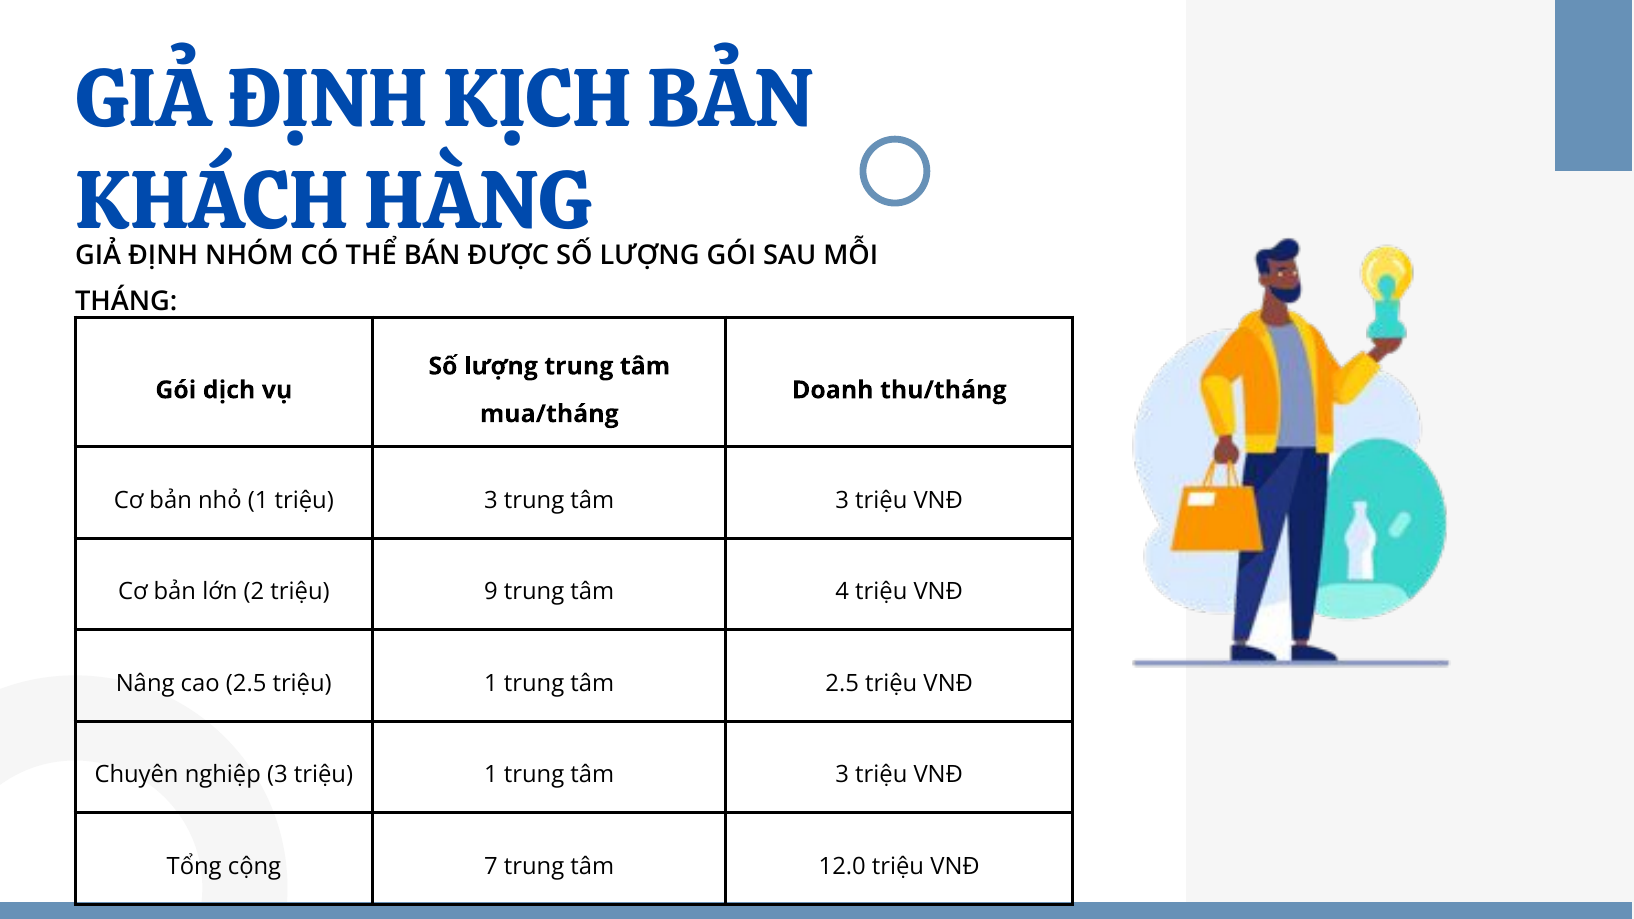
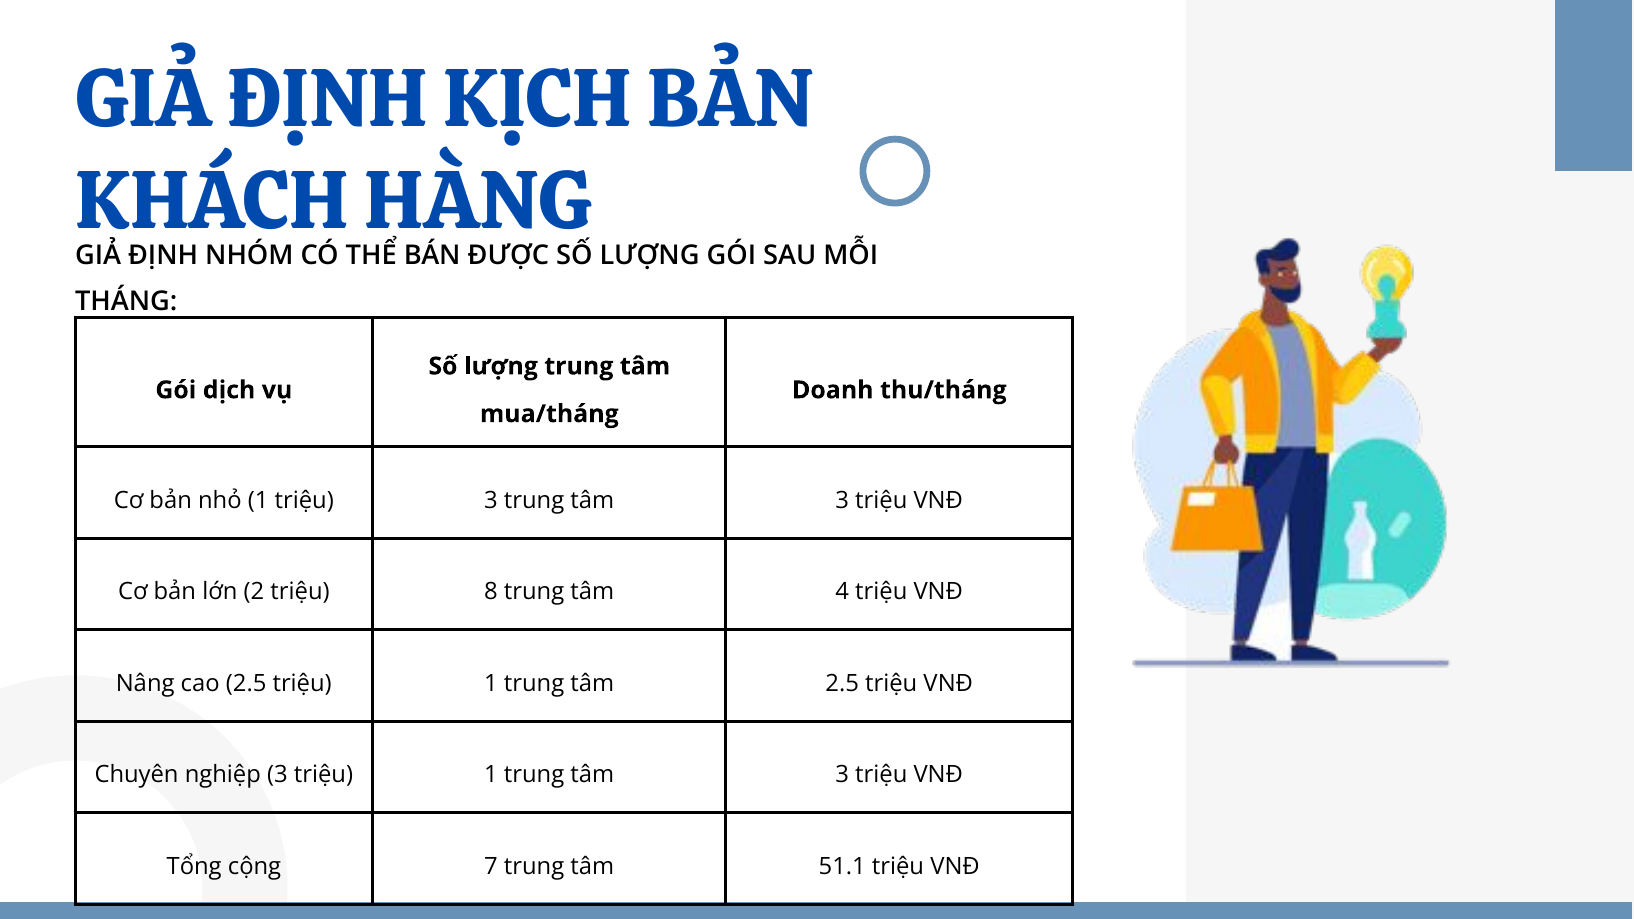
9: 9 -> 8 (491, 592)
12.0: 12.0 -> 51.1 (842, 867)
